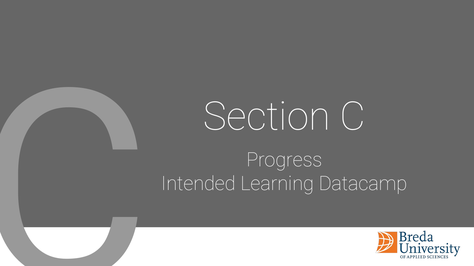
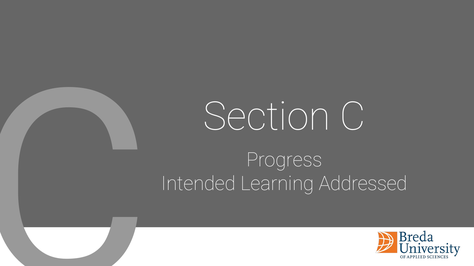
Datacamp: Datacamp -> Addressed (363, 184)
